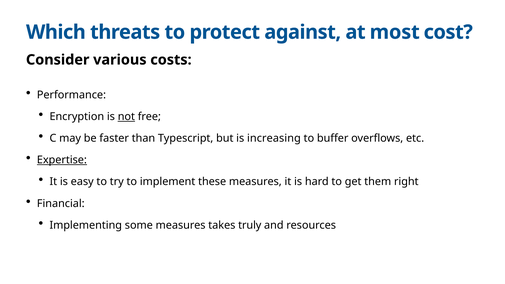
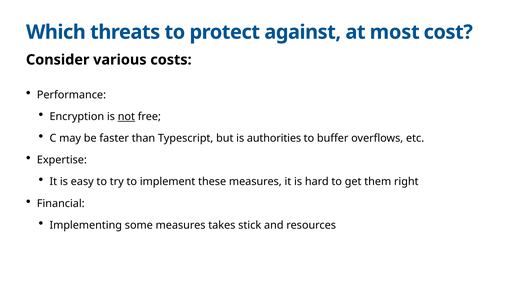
increasing: increasing -> authorities (274, 138)
Expertise underline: present -> none (62, 160)
truly: truly -> stick (250, 225)
